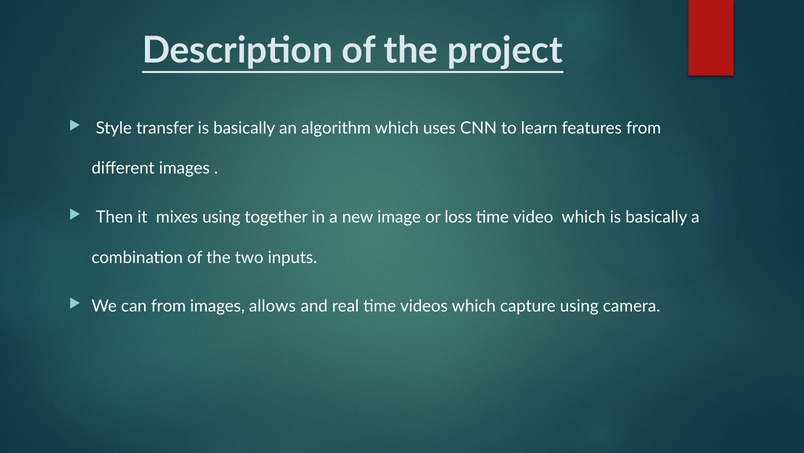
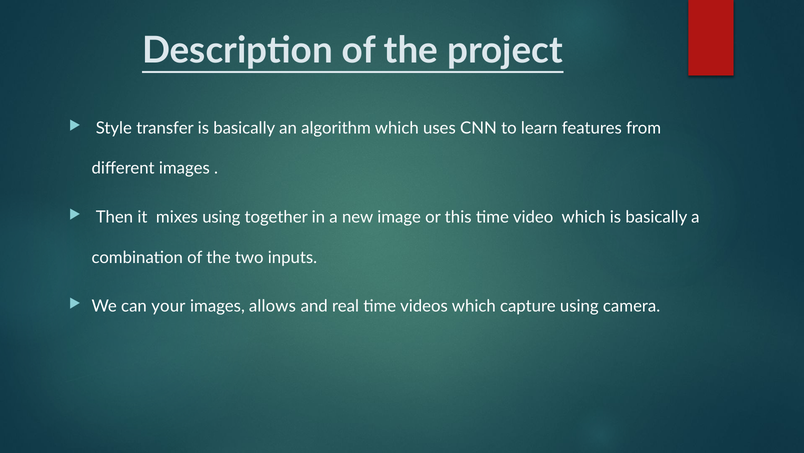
loss: loss -> this (458, 217)
can from: from -> your (168, 306)
